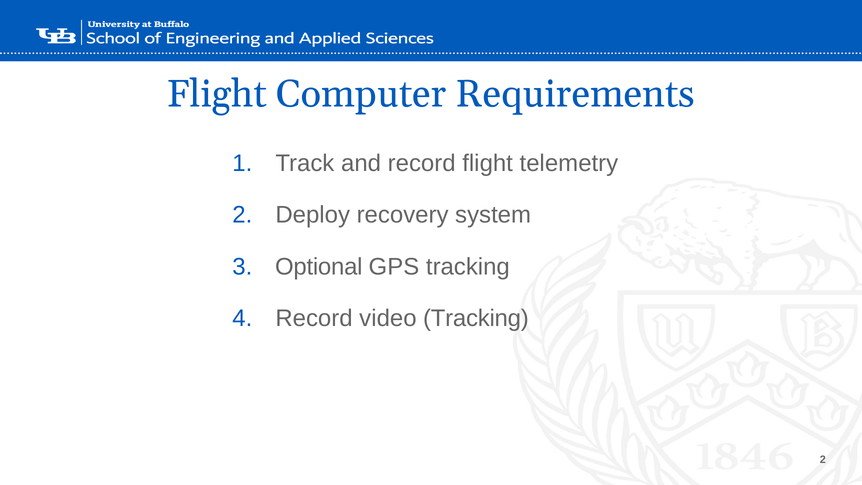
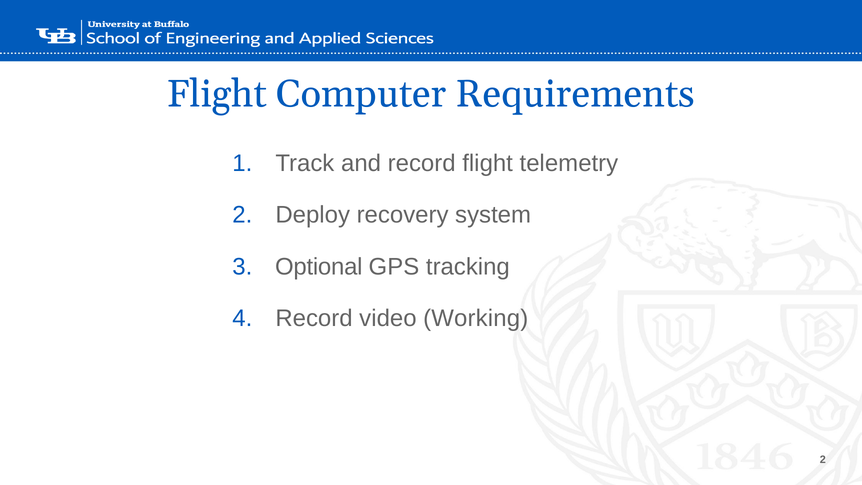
video Tracking: Tracking -> Working (476, 318)
